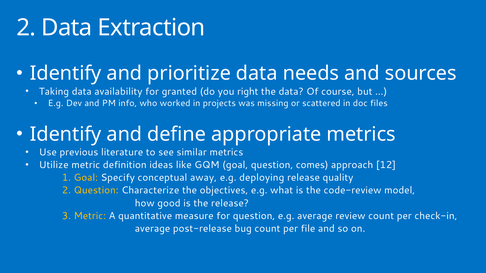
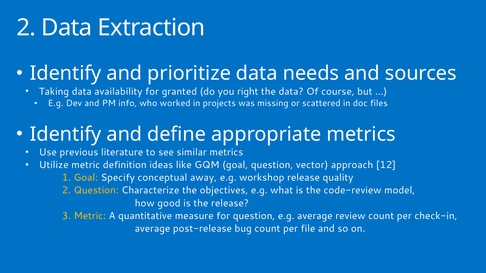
comes: comes -> vector (312, 165)
deploying: deploying -> workshop (262, 178)
